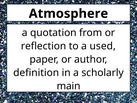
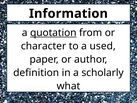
Atmosphere: Atmosphere -> Information (68, 14)
quotation underline: none -> present (53, 33)
reflection: reflection -> character (44, 46)
main: main -> what (68, 86)
